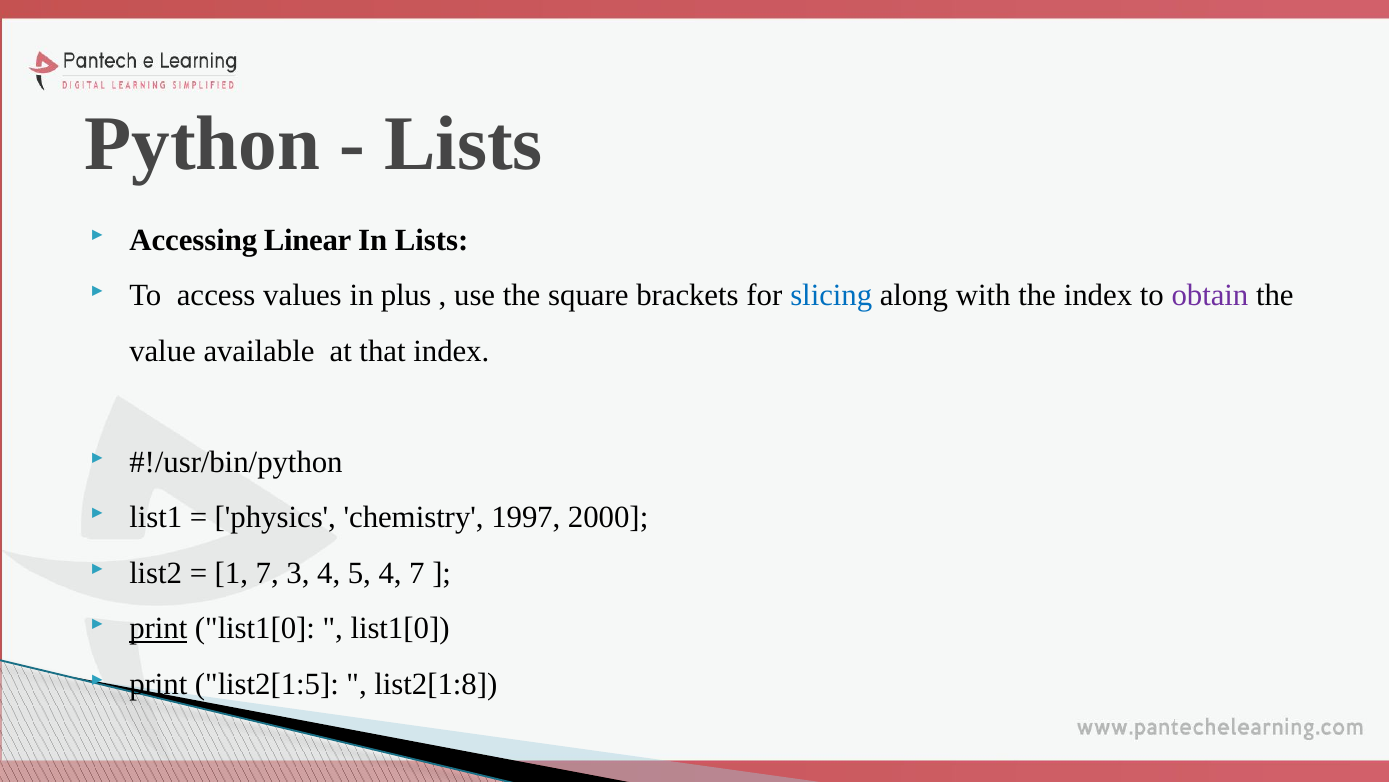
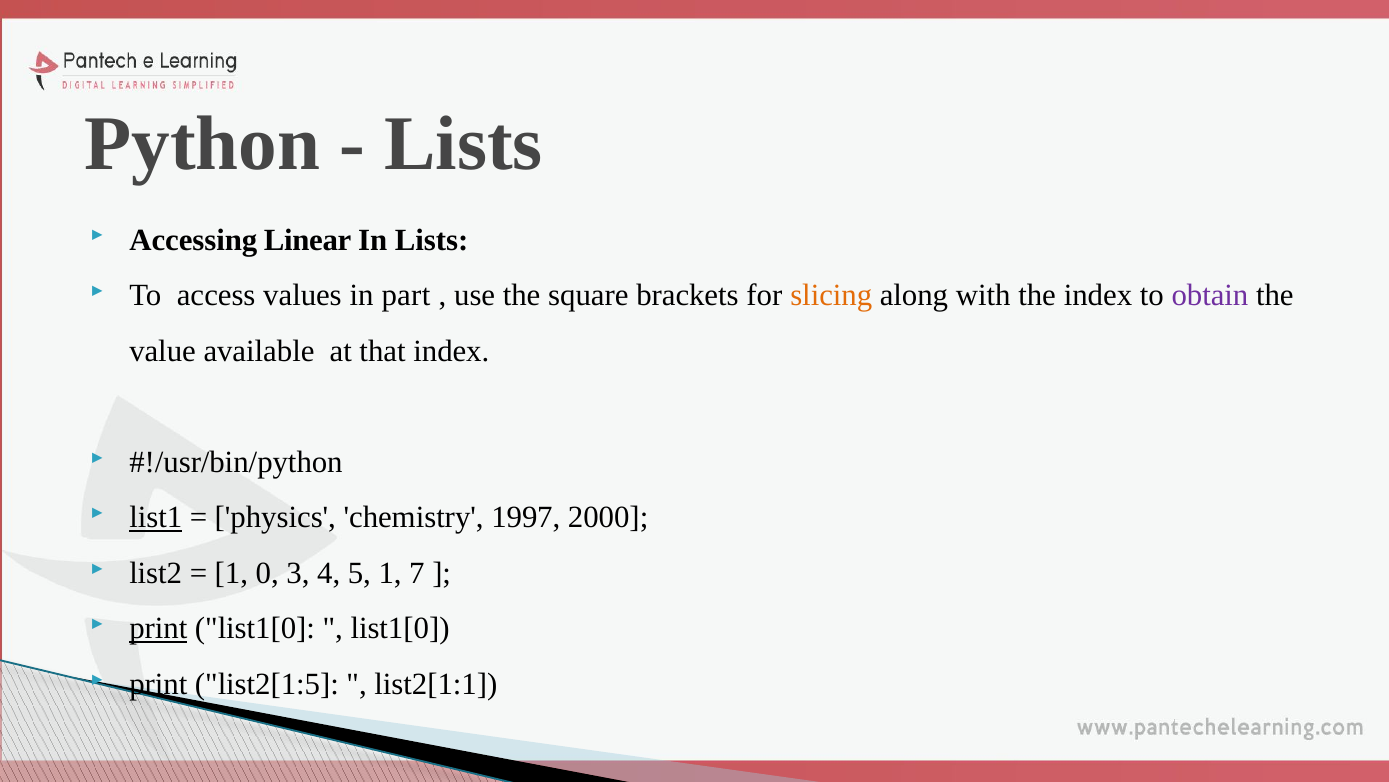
plus: plus -> part (406, 295)
slicing colour: blue -> orange (831, 295)
list1 underline: none -> present (156, 517)
1 7: 7 -> 0 (267, 573)
5 4: 4 -> 1 (390, 573)
list2[1:8: list2[1:8 -> list2[1:1 (436, 684)
